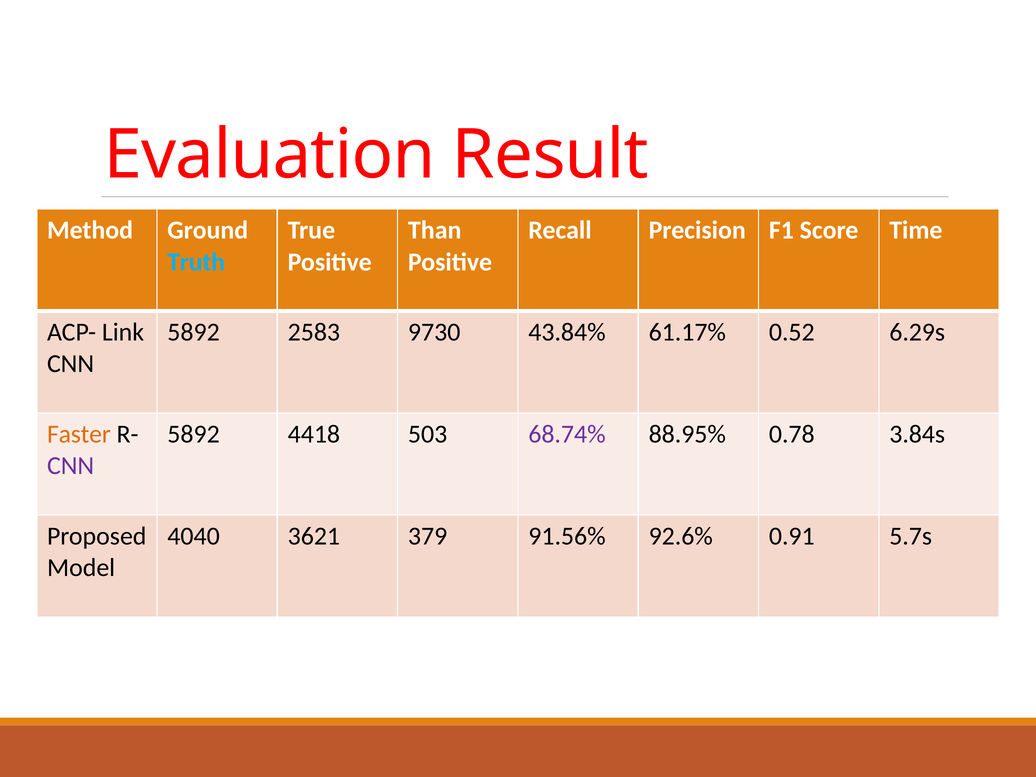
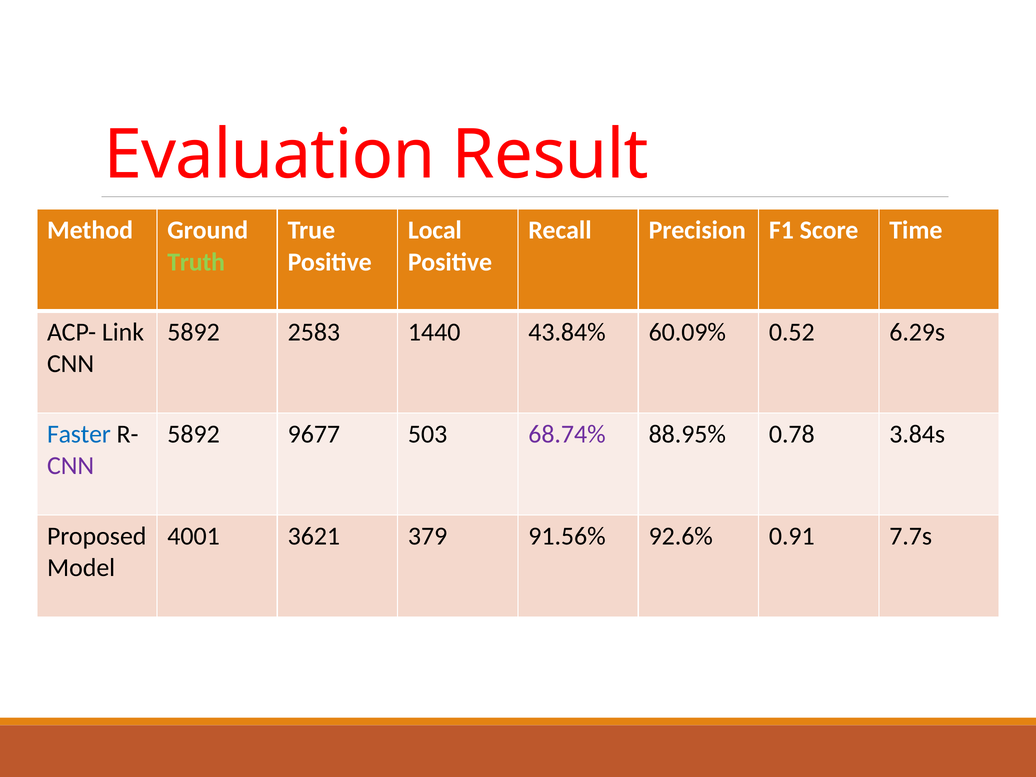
Than: Than -> Local (435, 230)
Truth colour: light blue -> light green (196, 262)
9730: 9730 -> 1440 (434, 332)
61.17%: 61.17% -> 60.09% (687, 332)
Faster colour: orange -> blue (79, 434)
4418: 4418 -> 9677 (314, 434)
4040: 4040 -> 4001 (194, 536)
5.7s: 5.7s -> 7.7s (911, 536)
